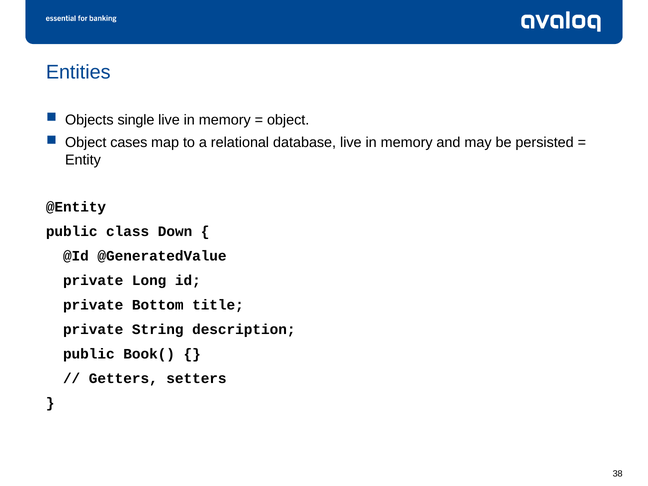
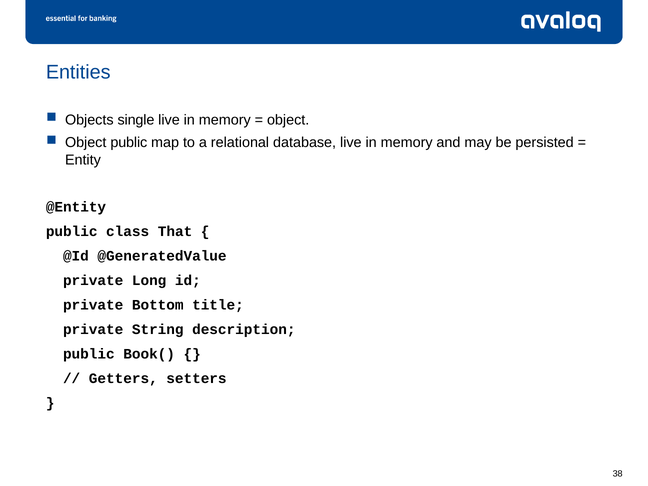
Object cases: cases -> public (129, 143)
Down: Down -> That (175, 232)
